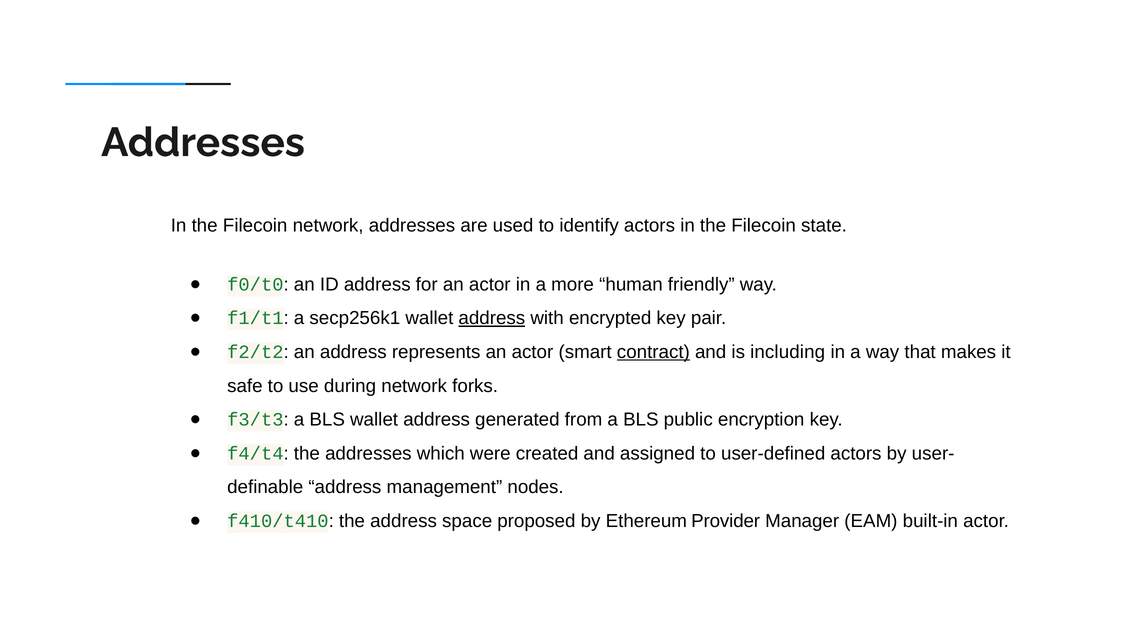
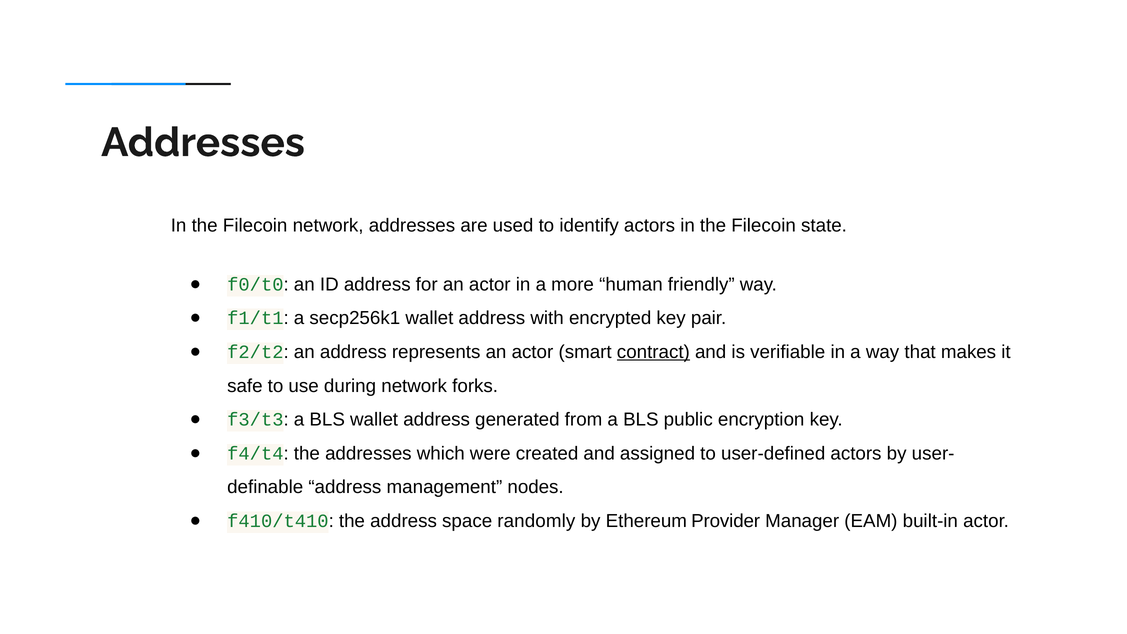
address underline: present -> none (492, 318)
including: including -> verifiable (788, 352)
proposed: proposed -> randomly (536, 521)
